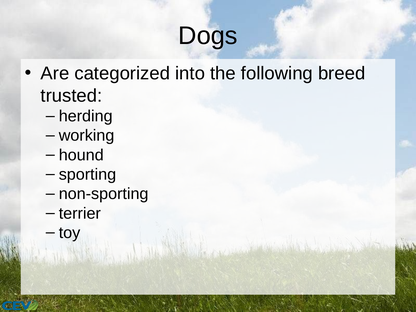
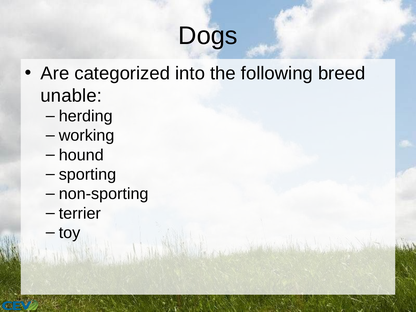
trusted: trusted -> unable (71, 96)
